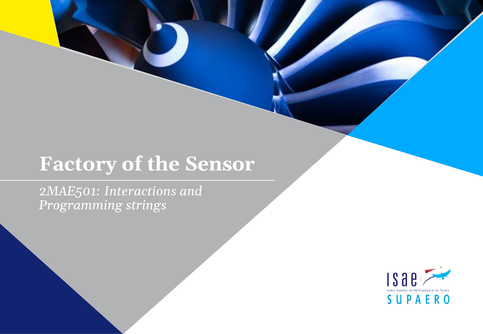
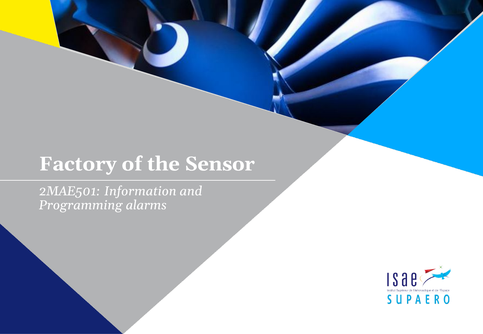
Interactions: Interactions -> Information (140, 191)
strings: strings -> alarms (146, 205)
